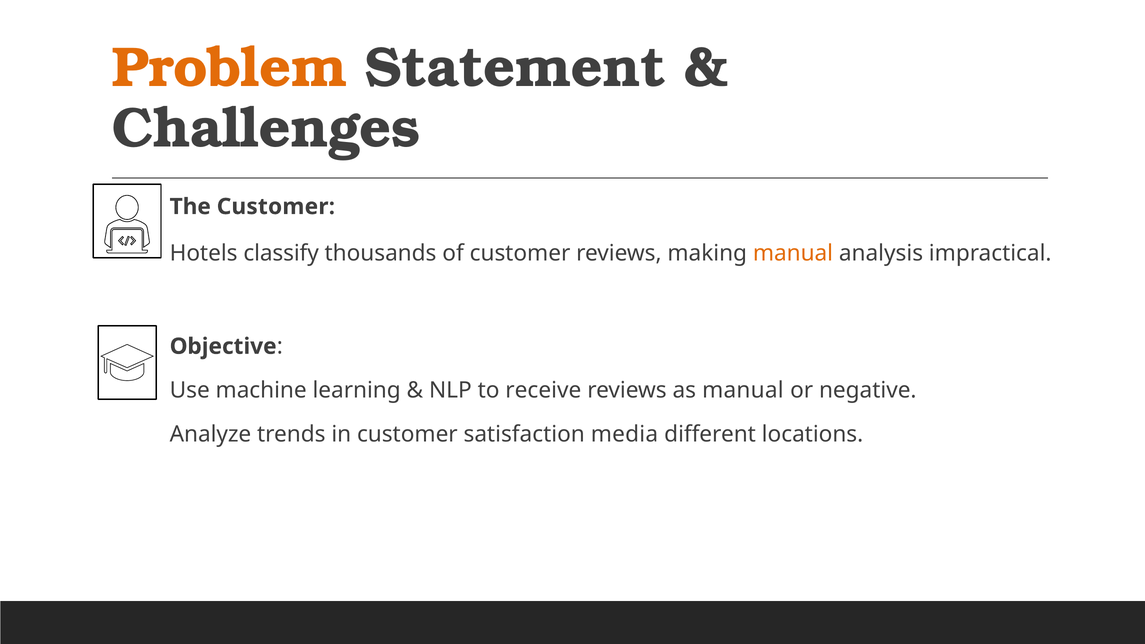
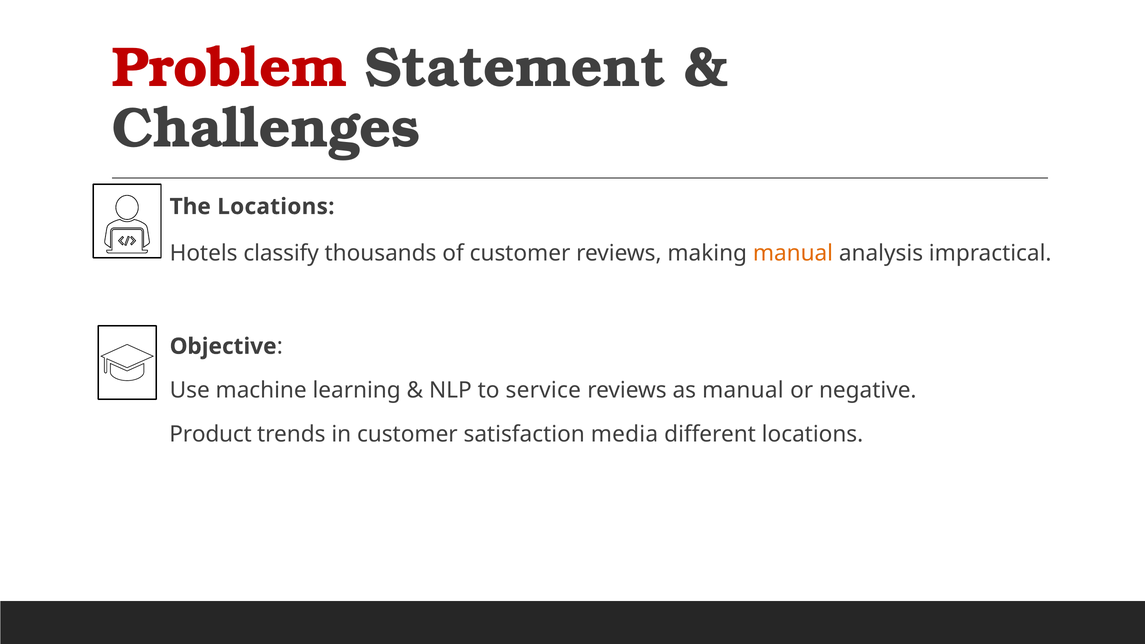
Problem colour: orange -> red (229, 68)
The Customer: Customer -> Locations (276, 207)
receive: receive -> service (543, 390)
Analyze: Analyze -> Product (211, 434)
